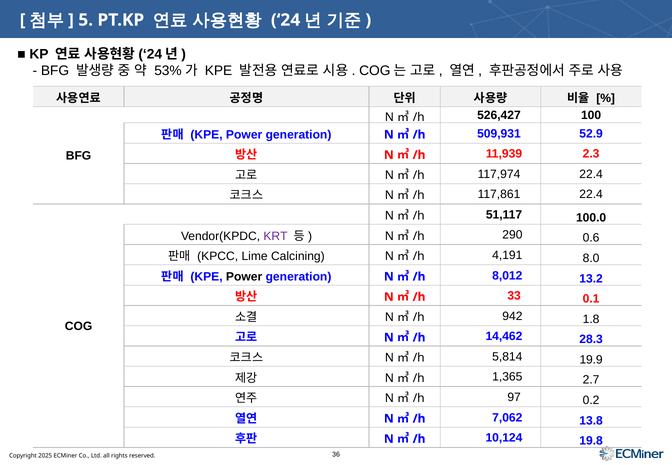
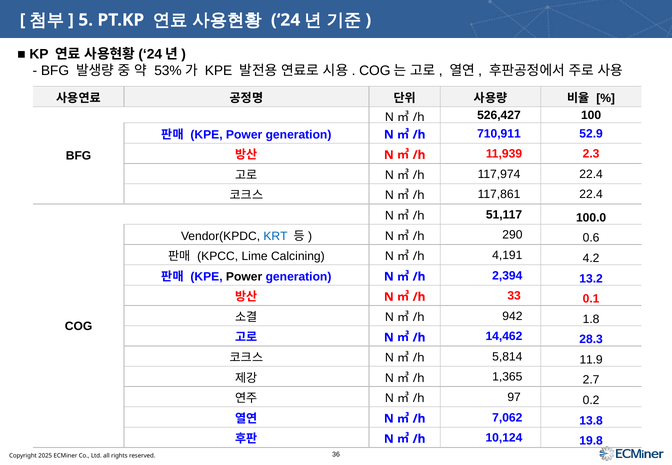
509,931: 509,931 -> 710,911 (499, 134)
KRT colour: purple -> blue (276, 236)
8.0: 8.0 -> 4.2 (591, 258)
8,012: 8,012 -> 2,394 (507, 276)
19.9: 19.9 -> 11.9 (591, 360)
